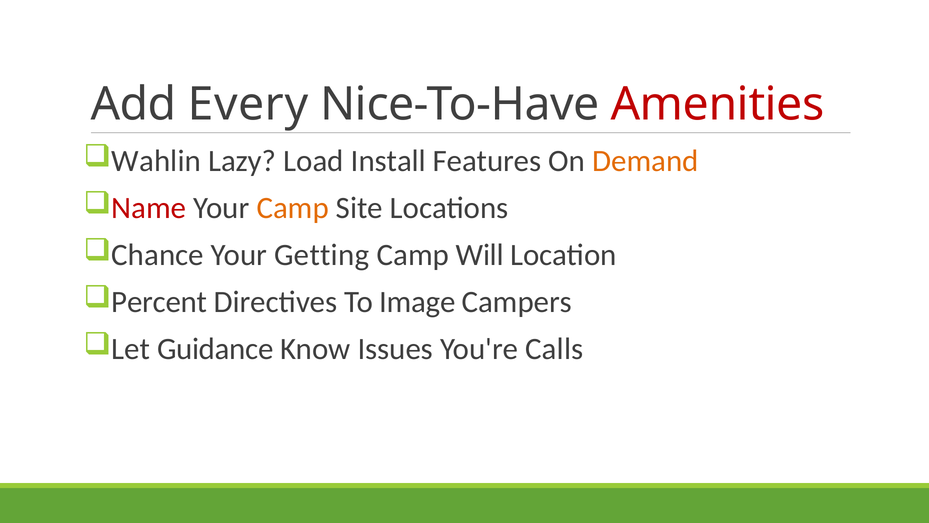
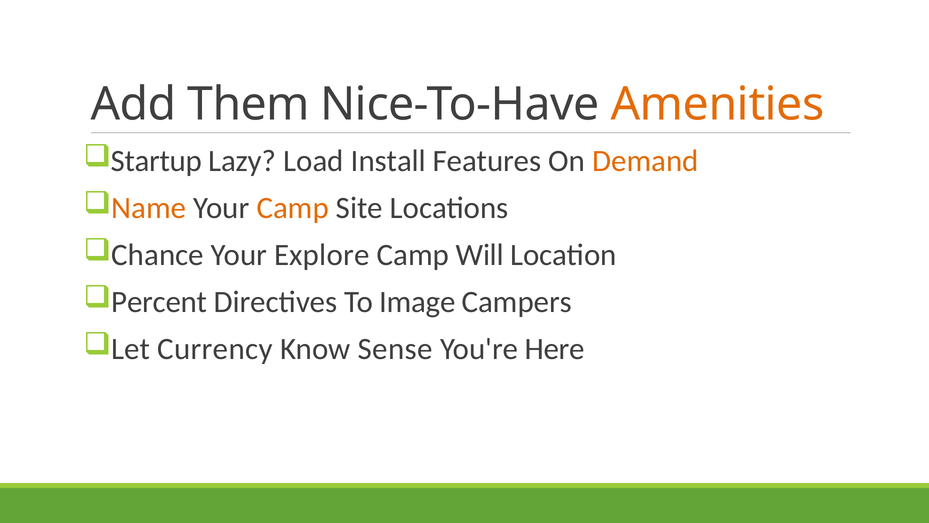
Every: Every -> Them (249, 104)
Amenities colour: red -> orange (718, 104)
Wahlin: Wahlin -> Startup (156, 161)
Name colour: red -> orange (149, 208)
Getting: Getting -> Explore (322, 255)
Guidance: Guidance -> Currency (215, 349)
Issues: Issues -> Sense (395, 349)
Calls: Calls -> Here (555, 349)
